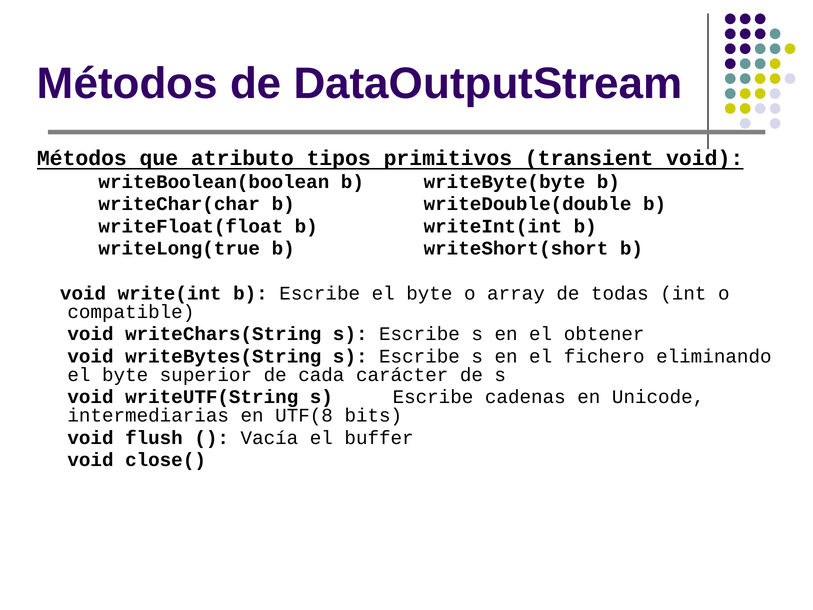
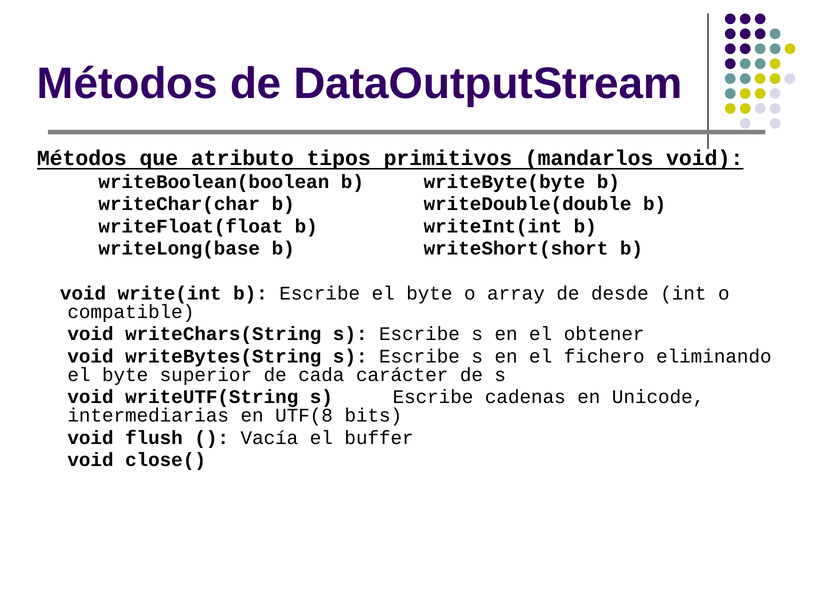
transient: transient -> mandarlos (589, 158)
writeLong(true: writeLong(true -> writeLong(base (179, 249)
todas: todas -> desde (620, 293)
